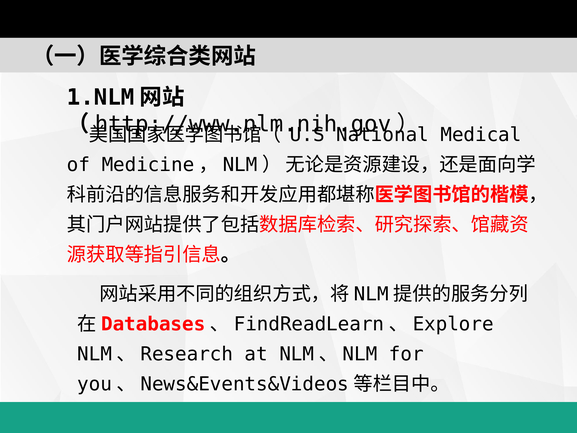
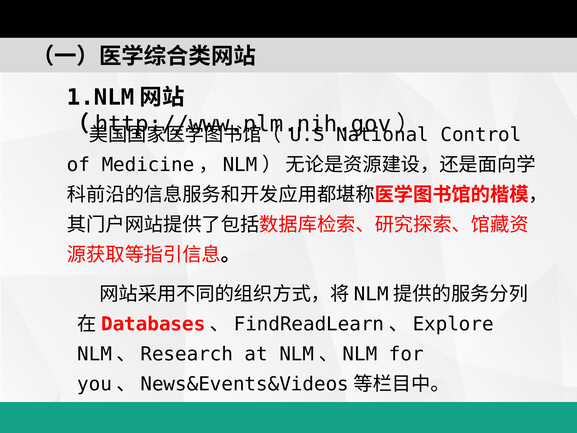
Medical: Medical -> Control (481, 135)
